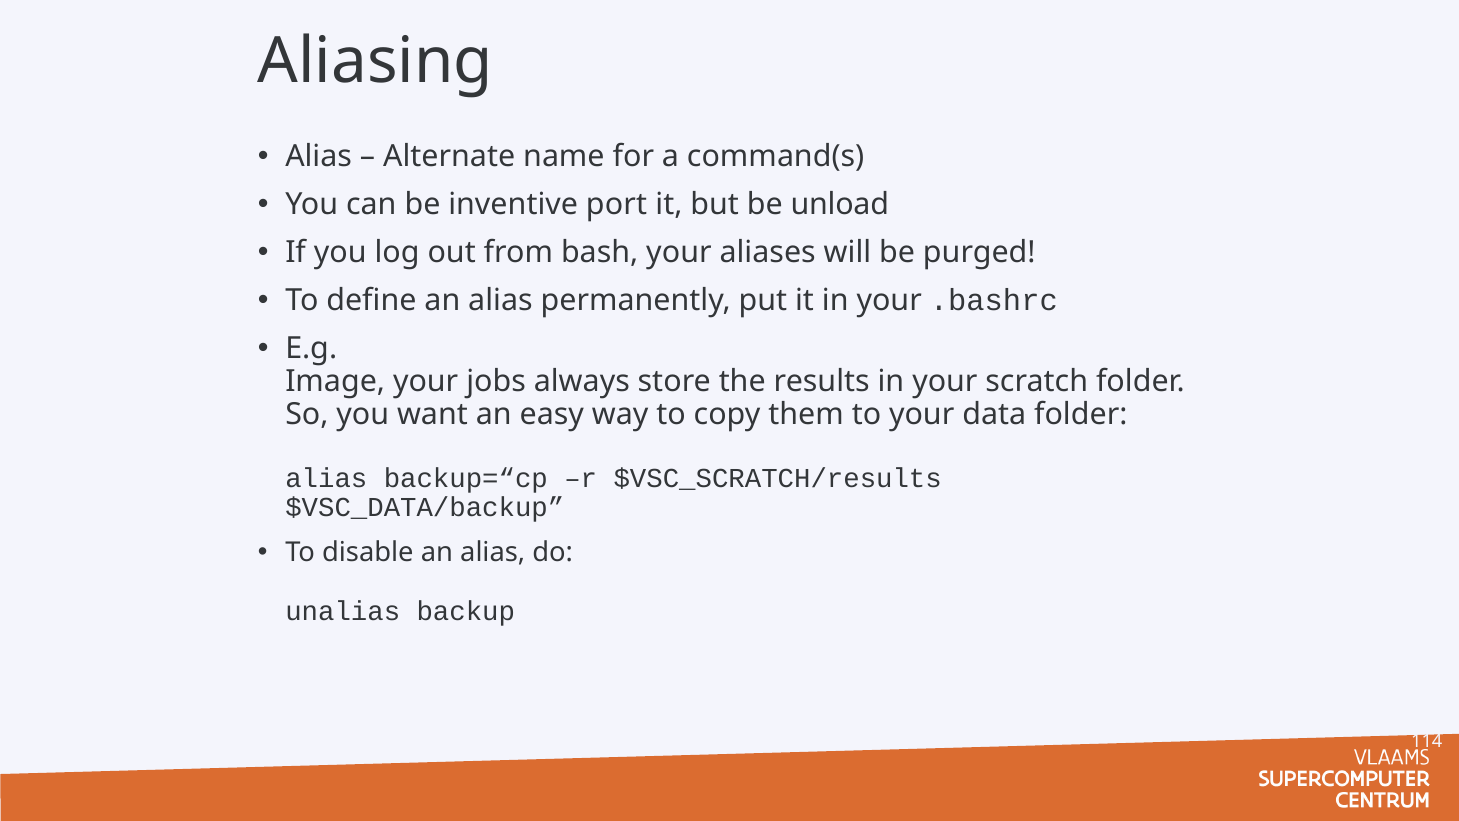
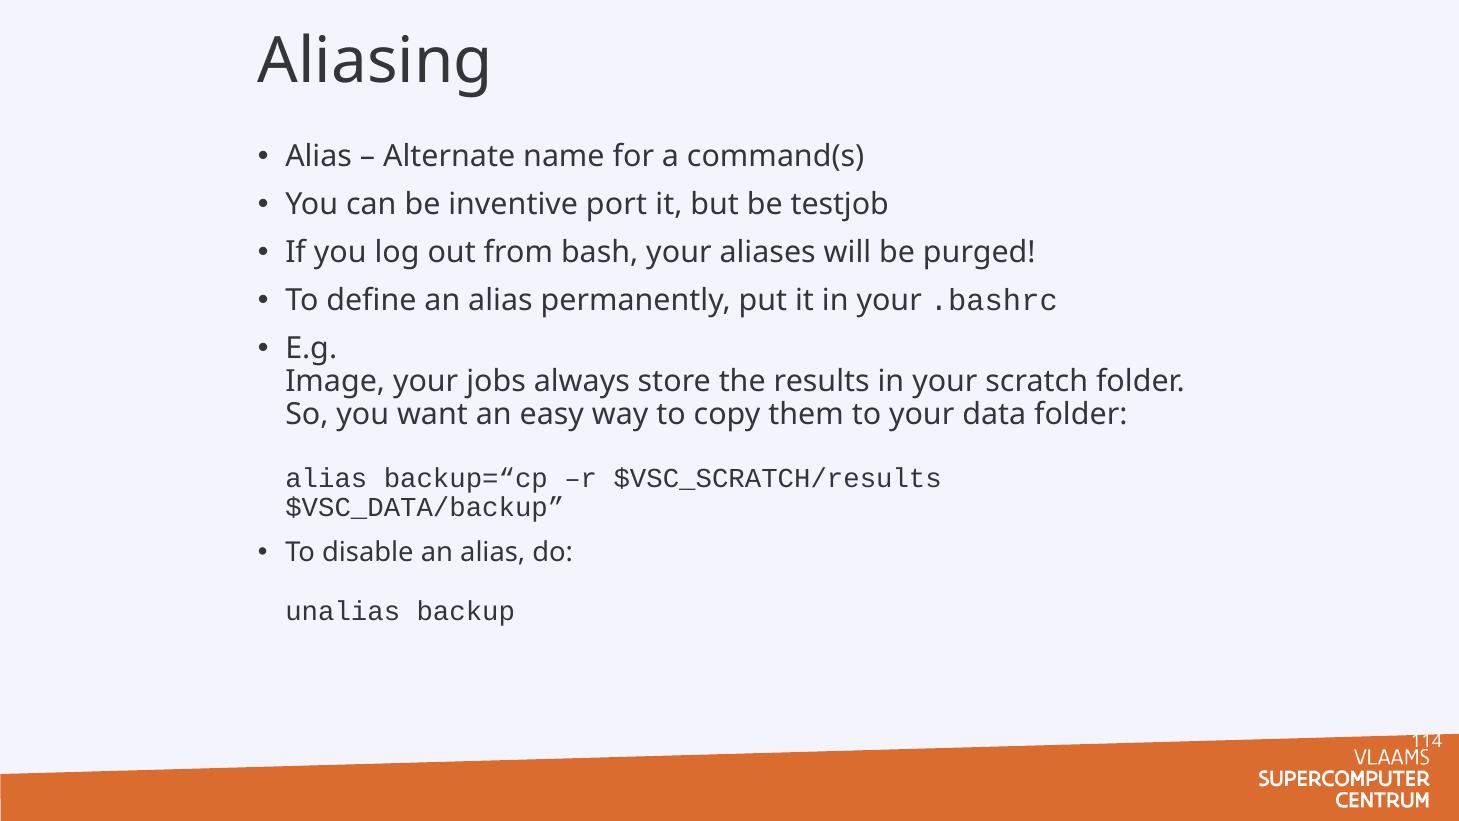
unload: unload -> testjob (840, 204)
